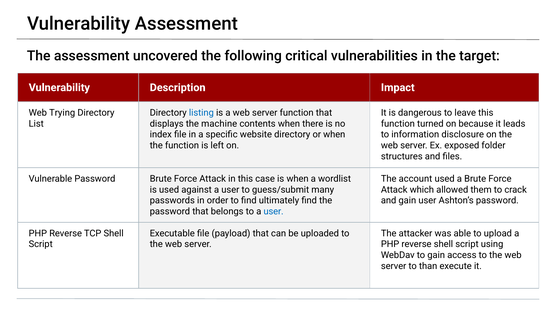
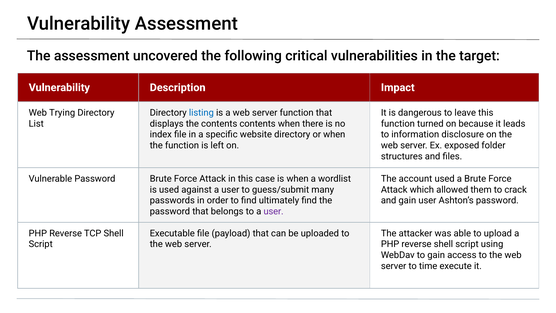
the machine: machine -> contents (219, 124)
user colour: blue -> purple (274, 211)
than: than -> time (428, 266)
